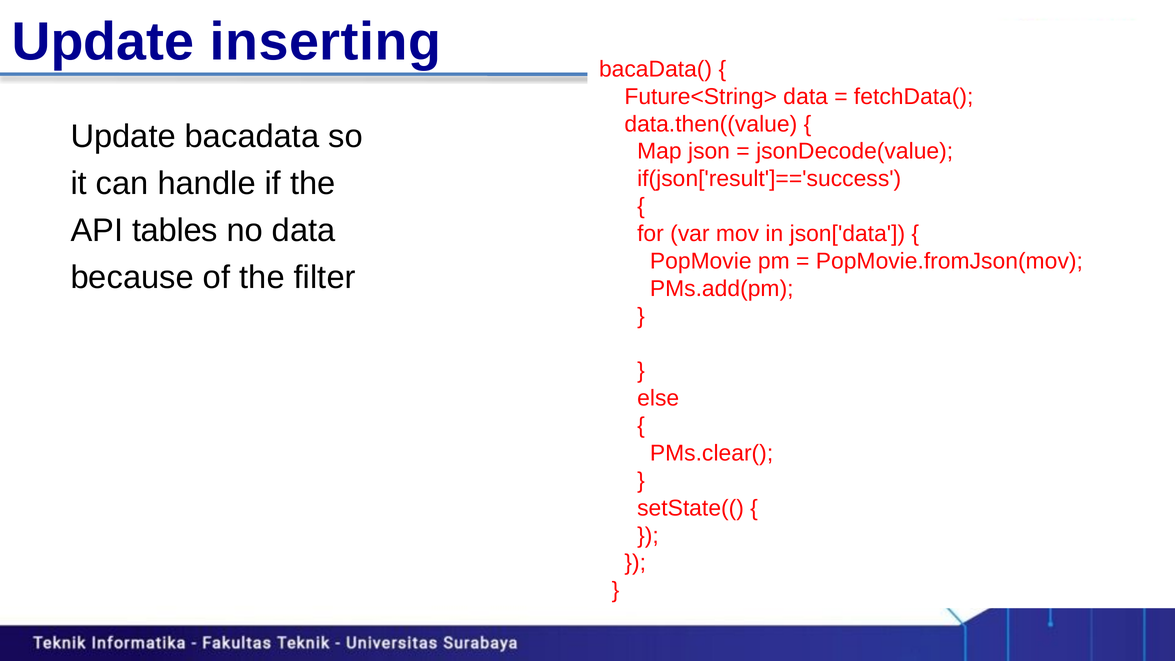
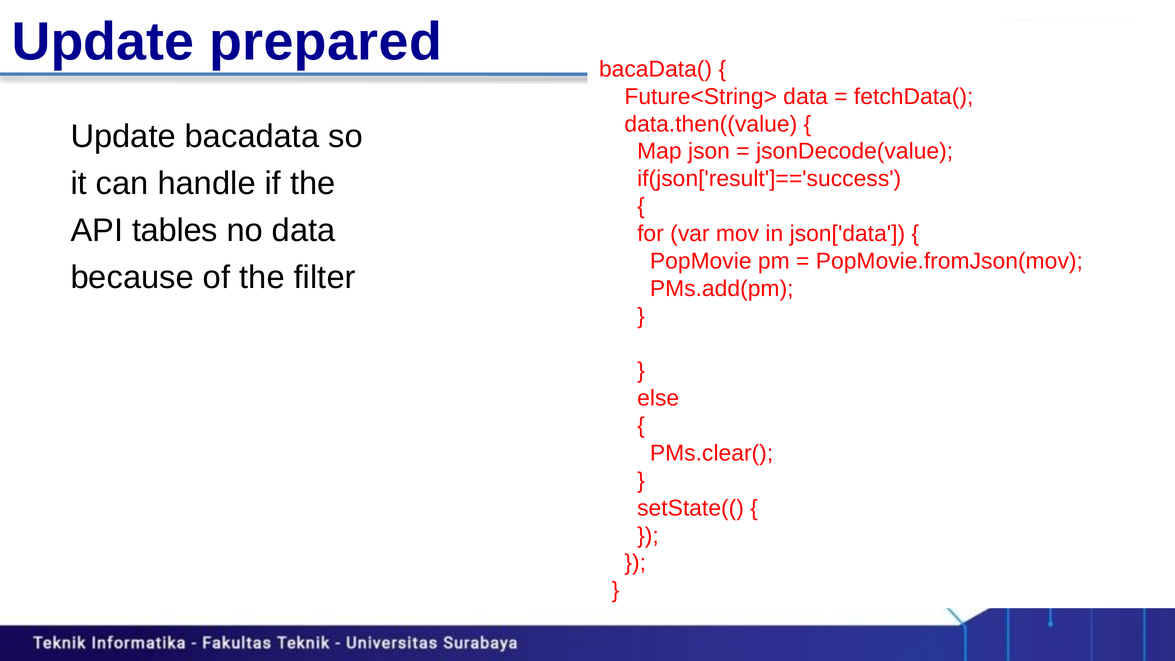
inserting: inserting -> prepared (325, 42)
